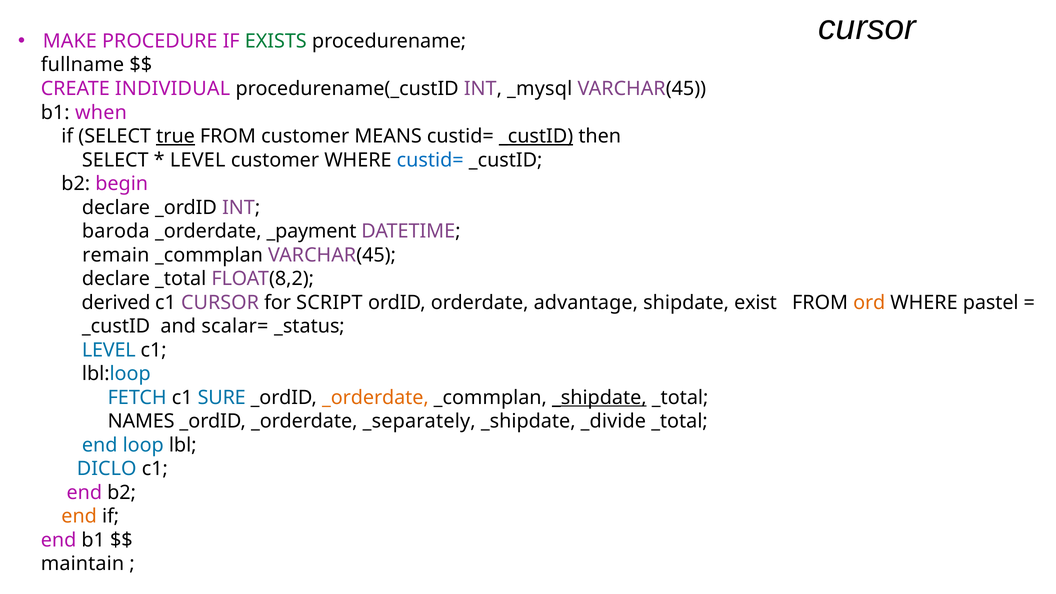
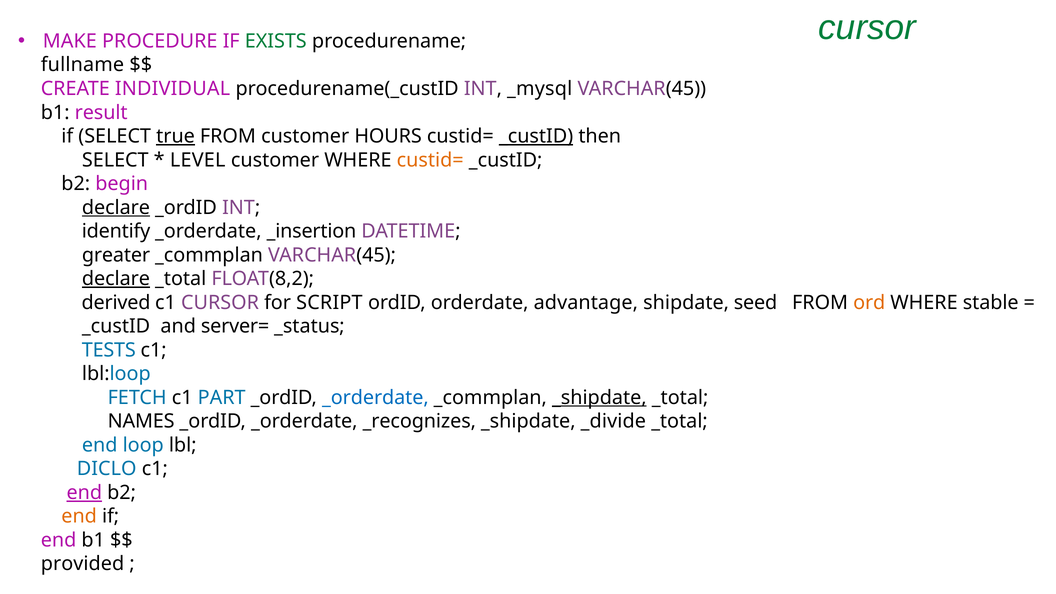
cursor colour: black -> green (867, 27)
when: when -> result (101, 112)
MEANS: MEANS -> HOURS (388, 136)
custid= colour: blue -> orange (430, 160)
declare underline: none -> present (116, 208)
baroda: baroda -> identify (116, 231)
_payment: _payment -> _insertion (312, 231)
remain: remain -> greater (116, 255)
declare underline: none -> present (116, 279)
exist: exist -> seed (755, 303)
pastel: pastel -> stable (991, 303)
scalar=: scalar= -> server= (235, 326)
LEVEL: LEVEL -> TESTS (109, 350)
SURE: SURE -> PART (222, 398)
_orderdate colour: orange -> blue (375, 398)
_separately: _separately -> _recognizes (419, 421)
end underline: none -> present (84, 493)
maintain: maintain -> provided (83, 564)
